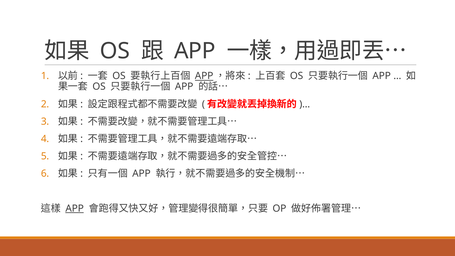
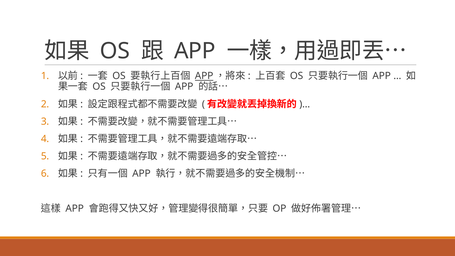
APP underline: present -> none (75, 208)
